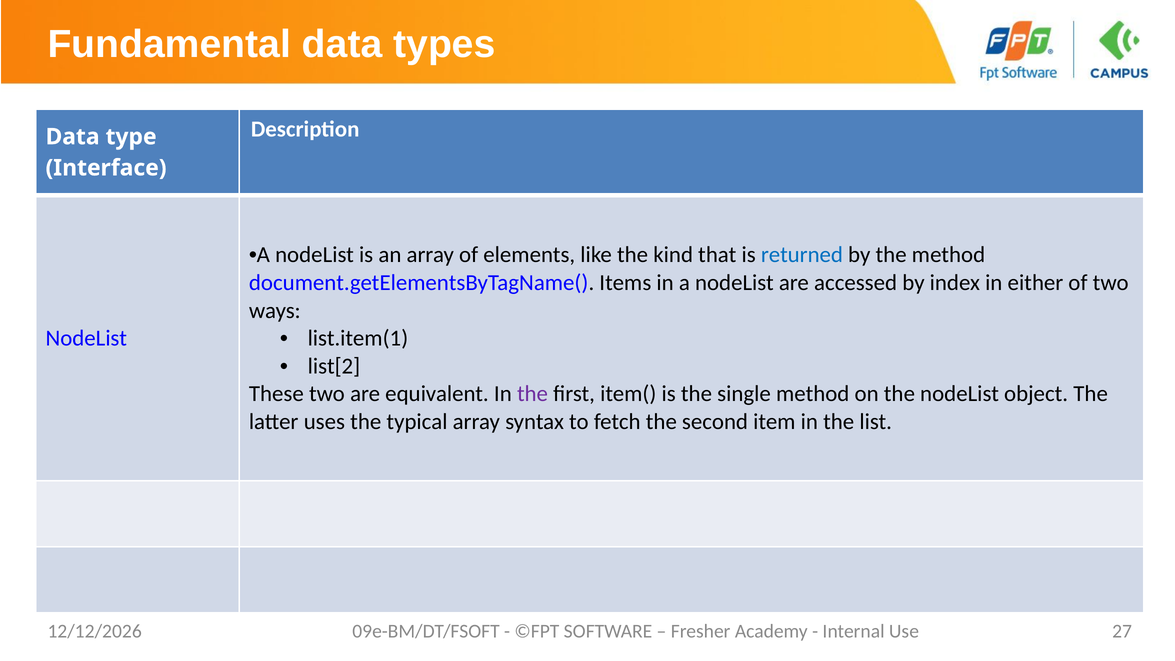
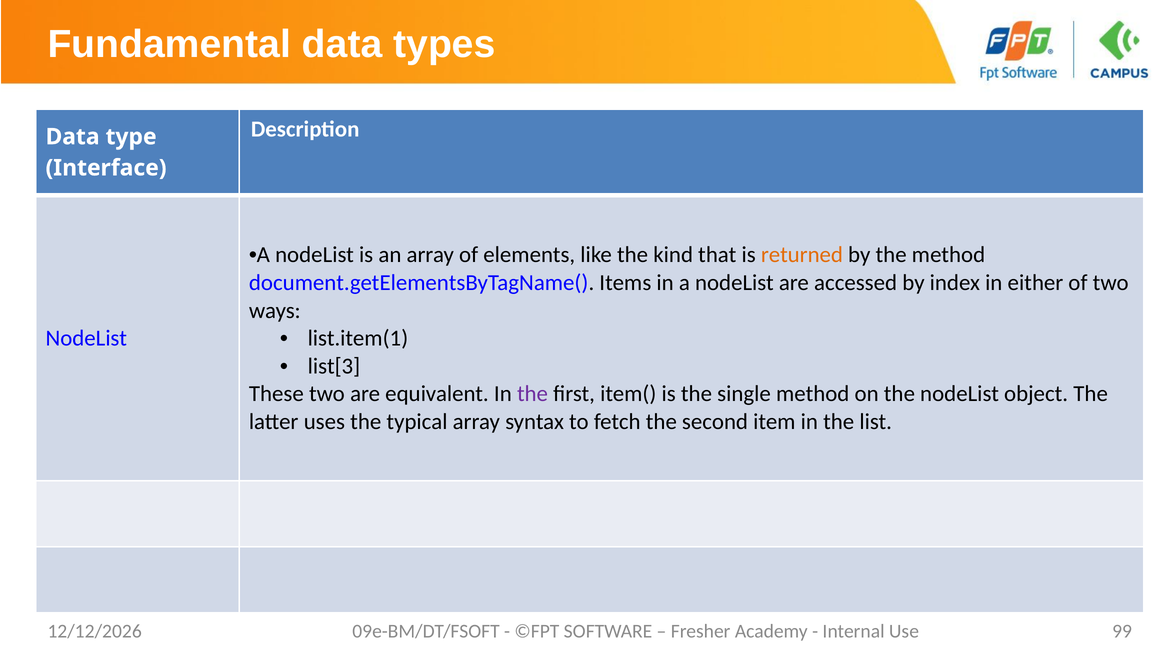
returned colour: blue -> orange (802, 255)
list[2: list[2 -> list[3 (334, 366)
27: 27 -> 99 (1122, 631)
